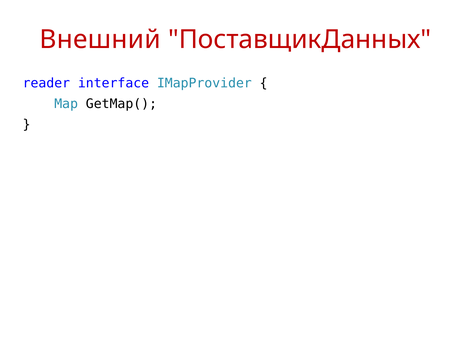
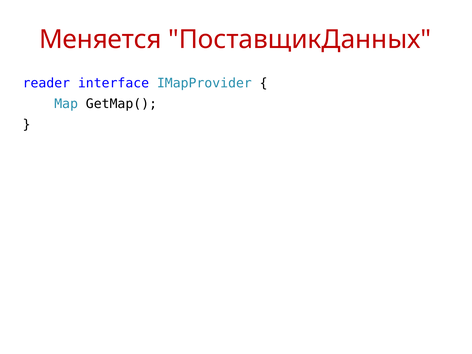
Внешний: Внешний -> Меняется (100, 39)
